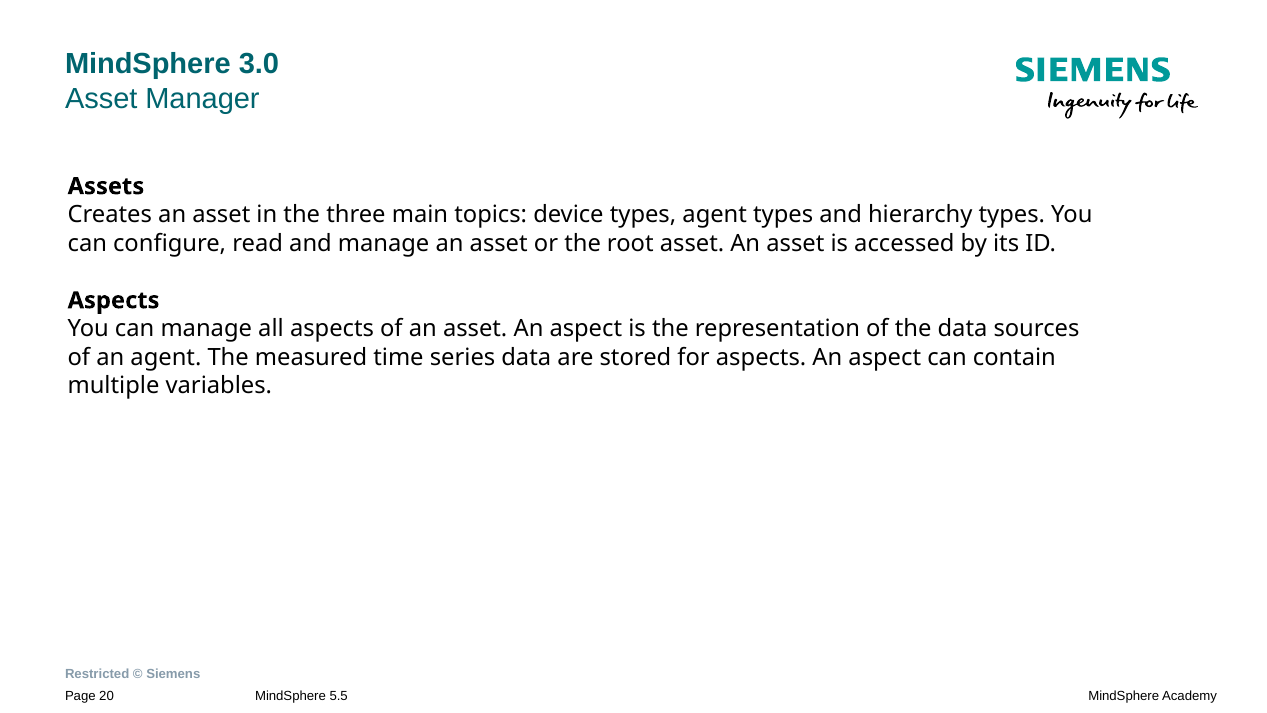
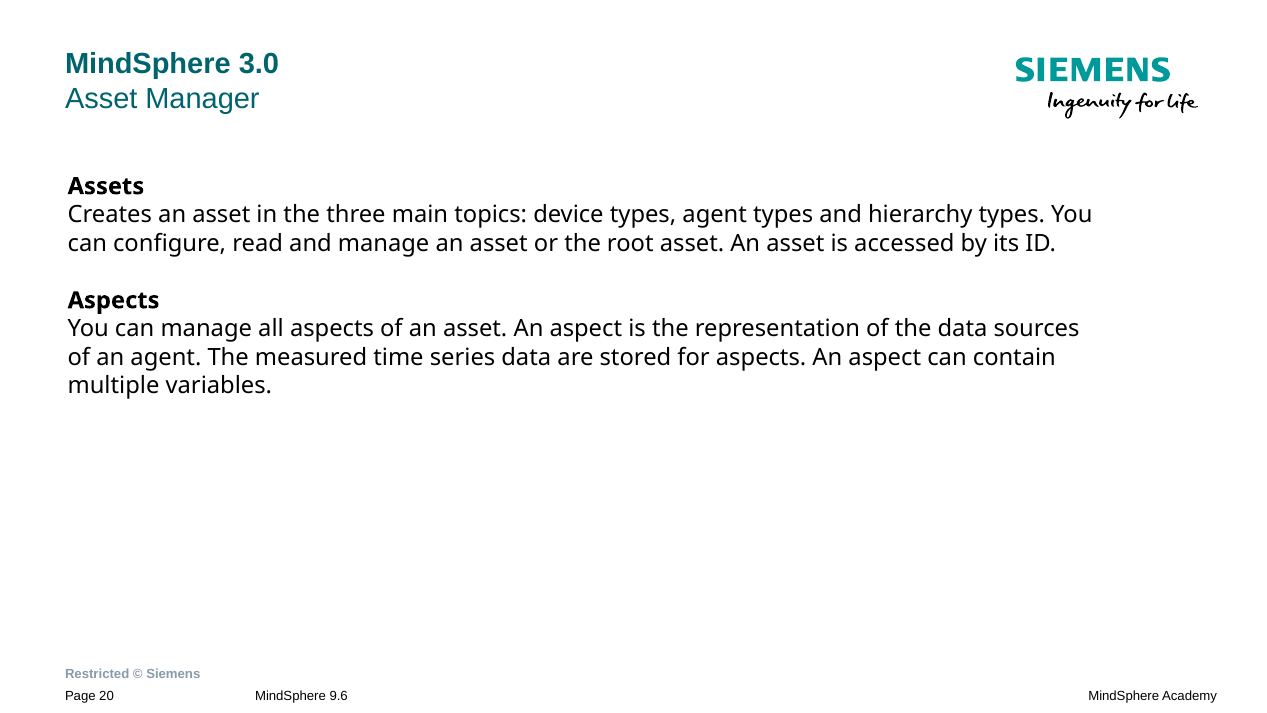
5.5: 5.5 -> 9.6 (339, 696)
